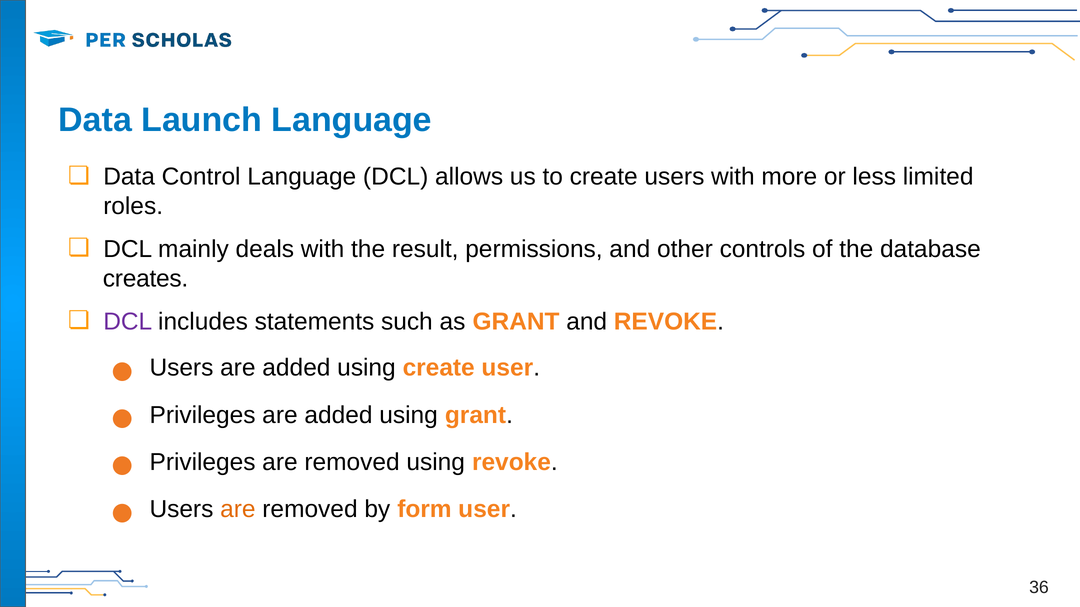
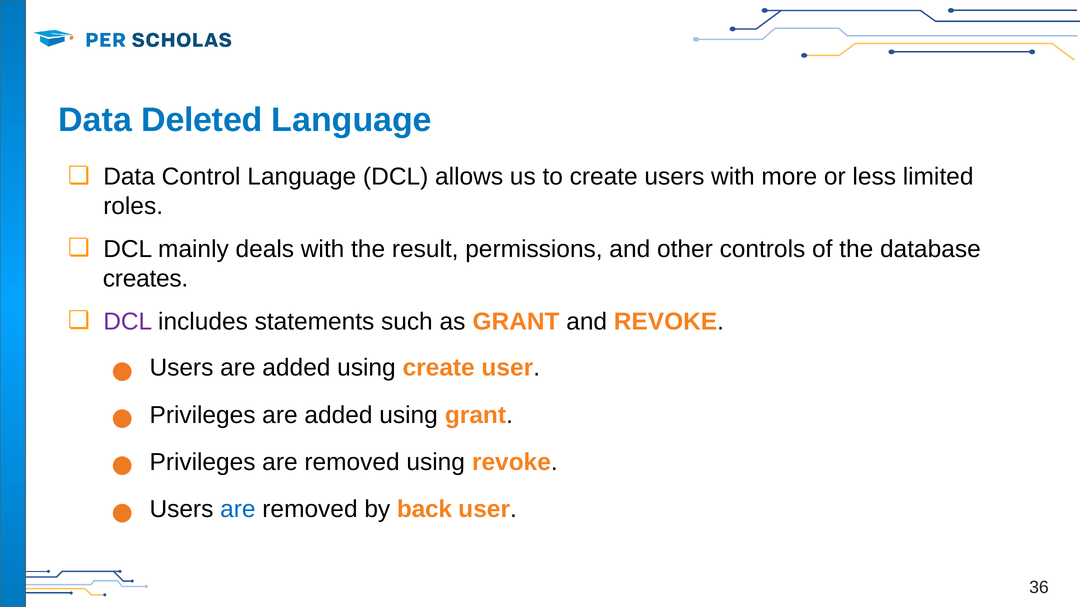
Launch: Launch -> Deleted (202, 120)
are colour: orange -> blue (238, 510)
form: form -> back (425, 510)
